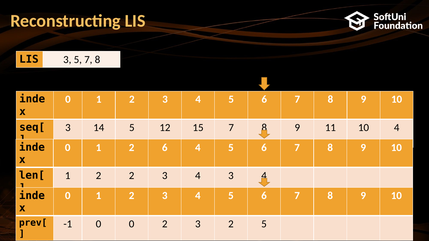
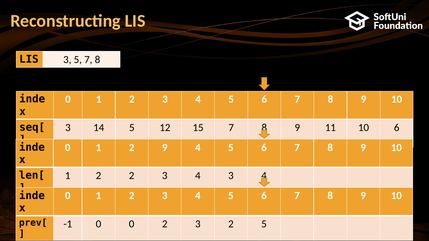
10 4: 4 -> 6 (397, 128)
2 6: 6 -> 9 (165, 148)
